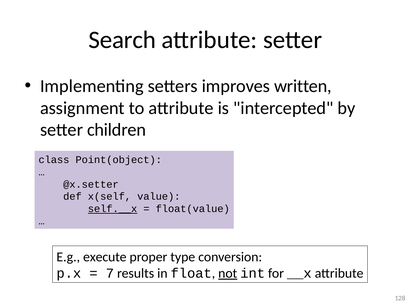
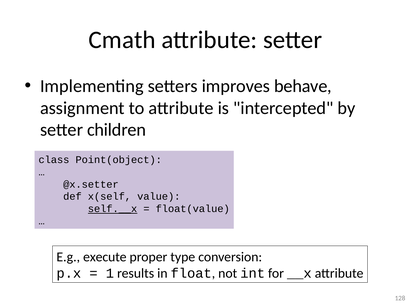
Search: Search -> Cmath (122, 40)
written: written -> behave (303, 86)
7: 7 -> 1 (110, 274)
not underline: present -> none (228, 274)
